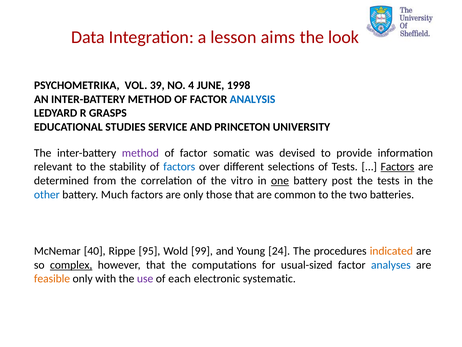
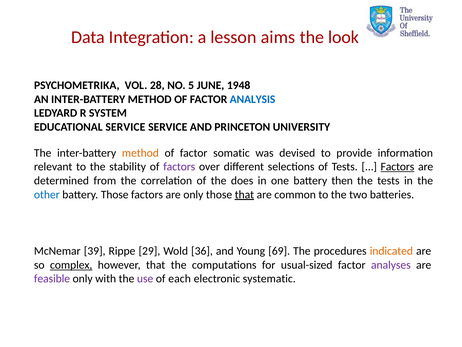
39: 39 -> 28 (157, 85)
4: 4 -> 5 (191, 85)
1998: 1998 -> 1948 (239, 85)
GRASPS: GRASPS -> SYSTEM (108, 113)
EDUCATIONAL STUDIES: STUDIES -> SERVICE (125, 127)
method colour: purple -> orange (140, 153)
factors colour: blue -> purple (179, 167)
vitro: vitro -> does (242, 180)
one underline: present -> none (280, 180)
post: post -> then (342, 180)
battery Much: Much -> Those (115, 194)
that underline: none -> present (244, 194)
40: 40 -> 39 (95, 251)
95: 95 -> 29 (149, 251)
99: 99 -> 36 (202, 251)
24: 24 -> 69 (279, 251)
analyses colour: blue -> purple (391, 265)
feasible colour: orange -> purple (52, 278)
